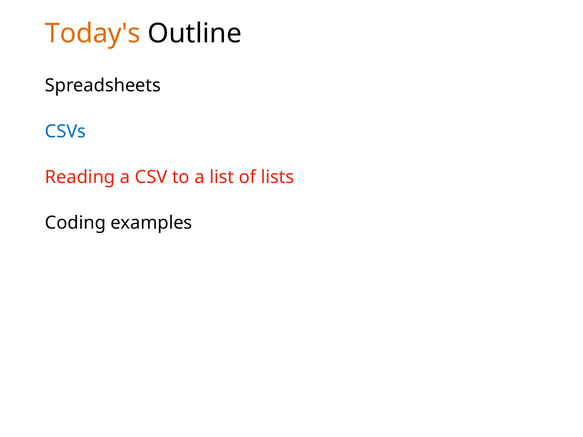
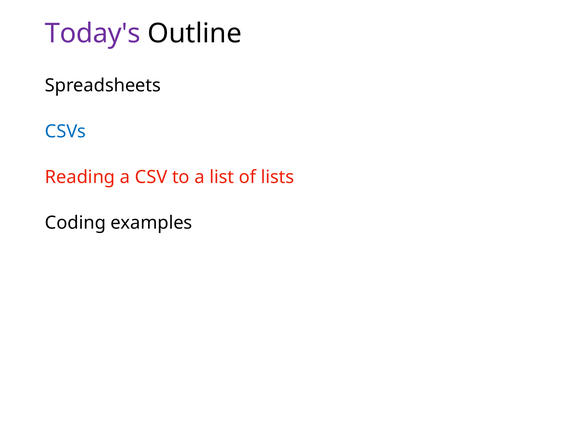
Today's colour: orange -> purple (93, 34)
